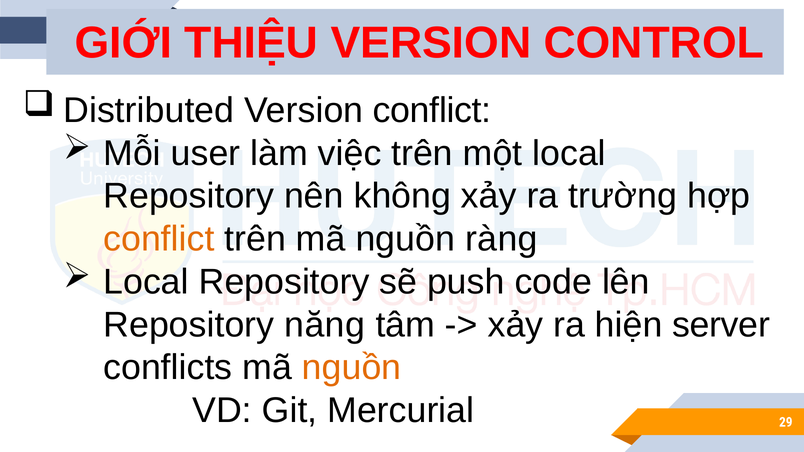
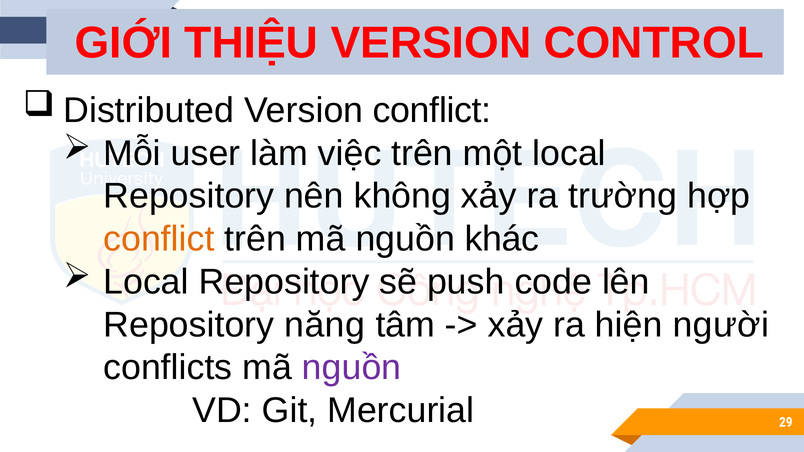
ràng: ràng -> khác (502, 239)
server: server -> người (721, 325)
nguồn colour: orange -> purple (352, 368)
